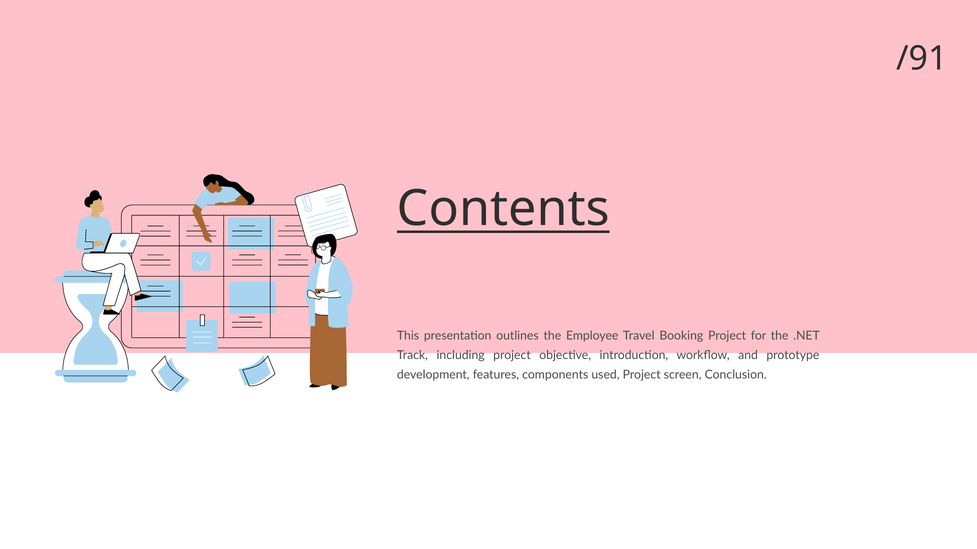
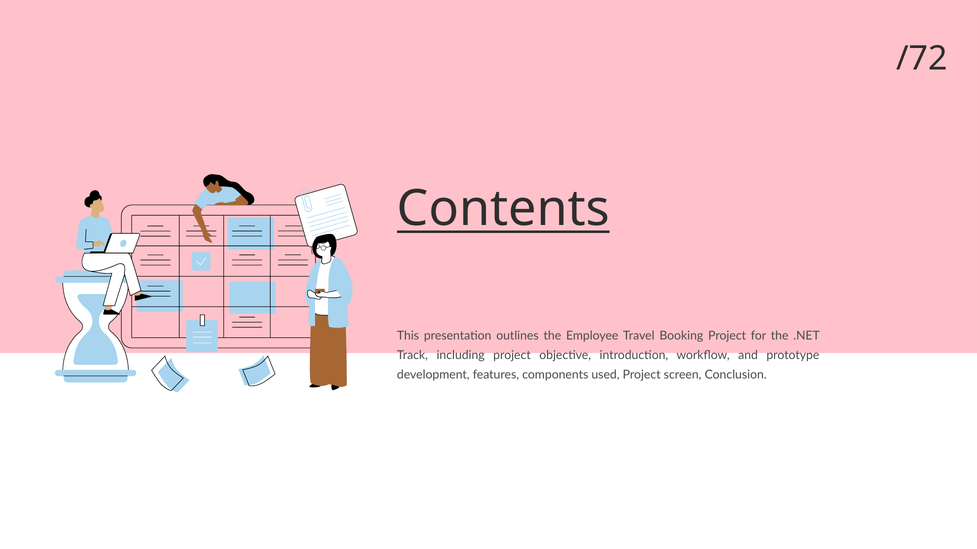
/91: /91 -> /72 (922, 59)
